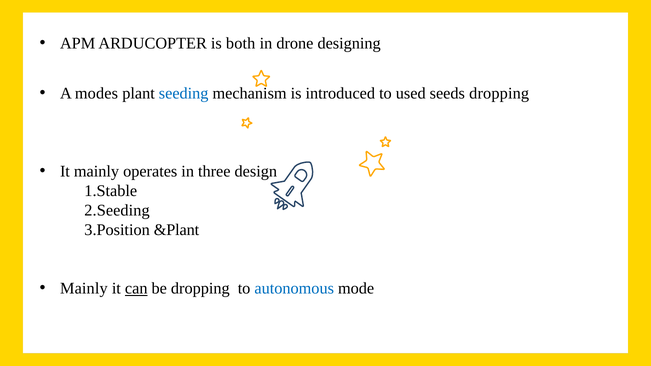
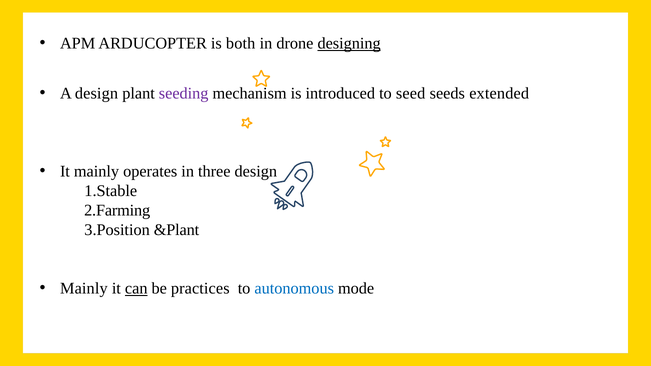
designing underline: none -> present (349, 43)
A modes: modes -> design (96, 93)
seeding colour: blue -> purple (184, 93)
used: used -> seed (411, 93)
seeds dropping: dropping -> extended (499, 93)
2.Seeding: 2.Seeding -> 2.Farming (117, 211)
be dropping: dropping -> practices (200, 289)
